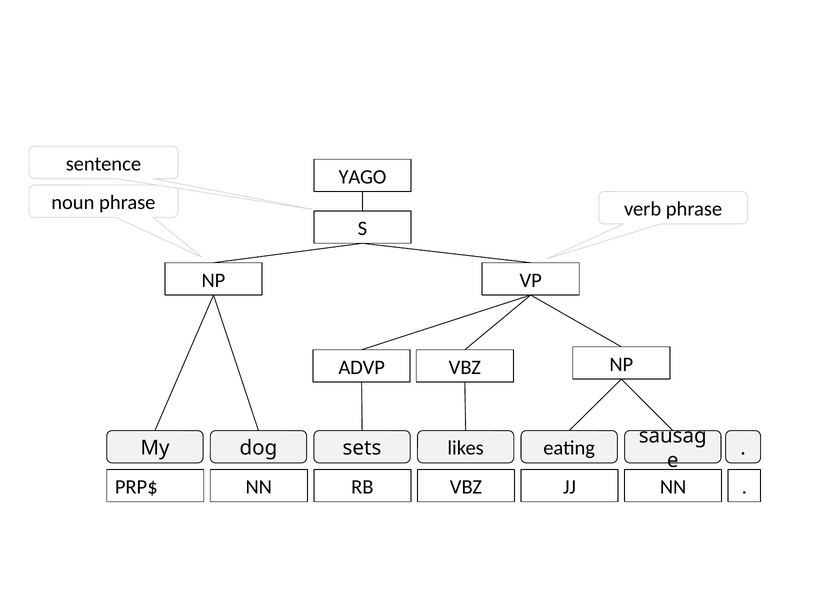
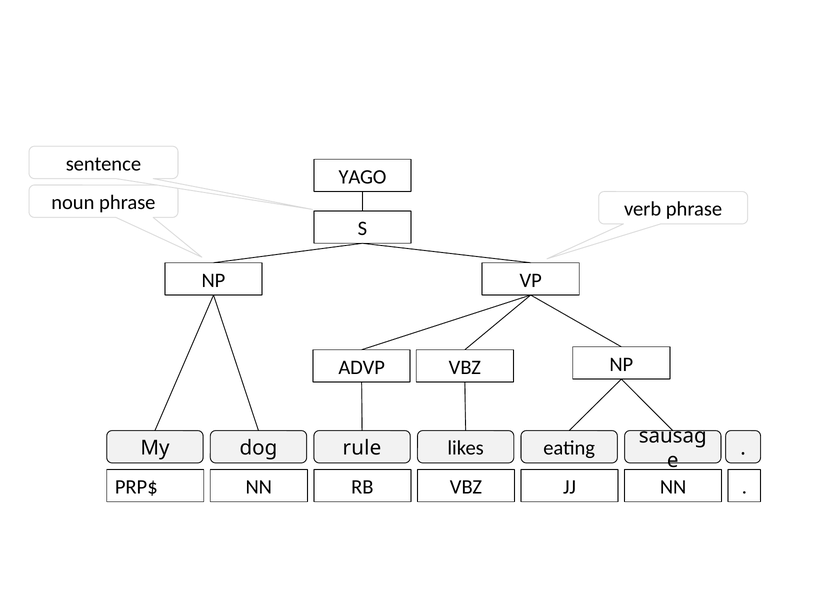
sets: sets -> rule (362, 449)
